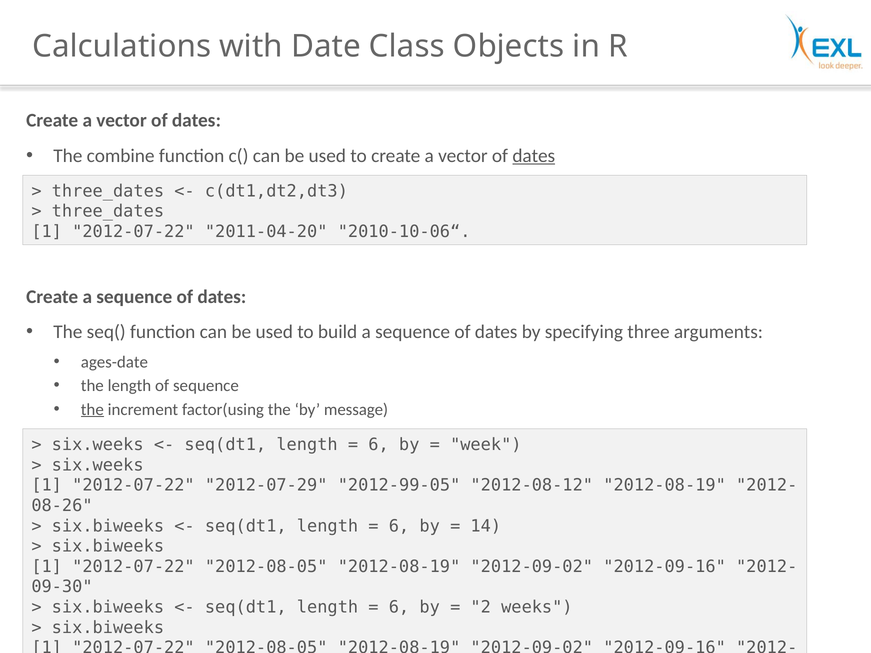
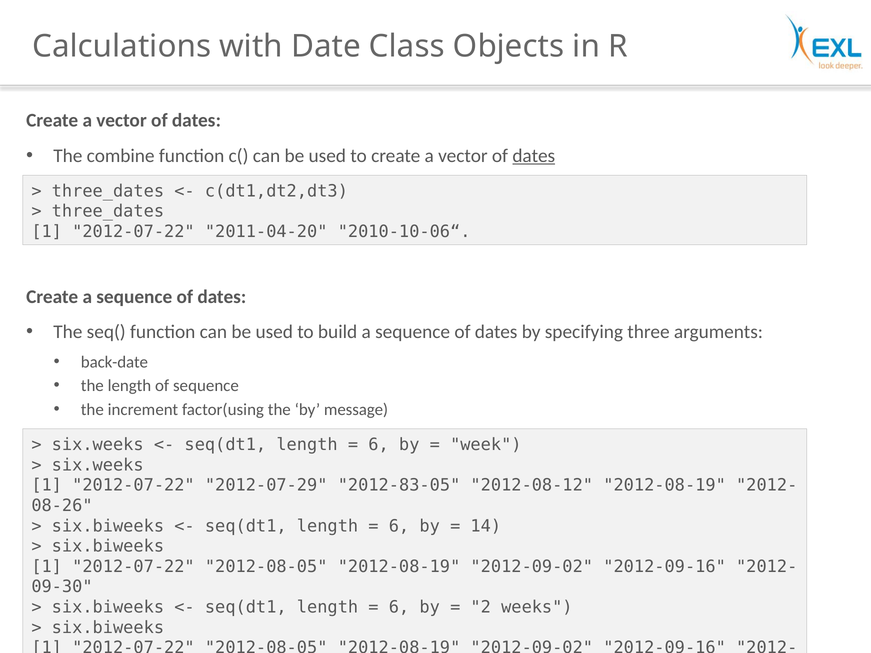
ages-date: ages-date -> back-date (114, 362)
the underline: present -> none (92, 410)
2012-99-05: 2012-99-05 -> 2012-83-05 (399, 485)
